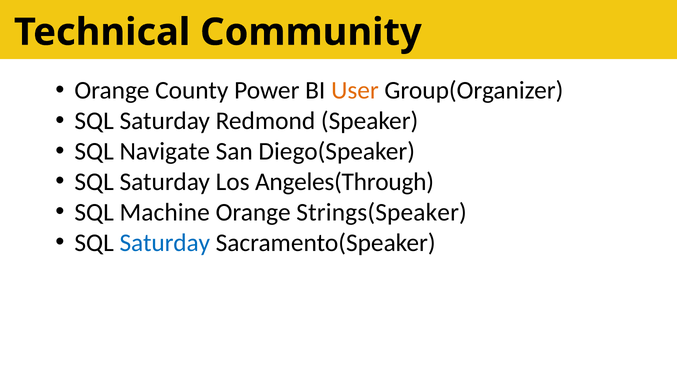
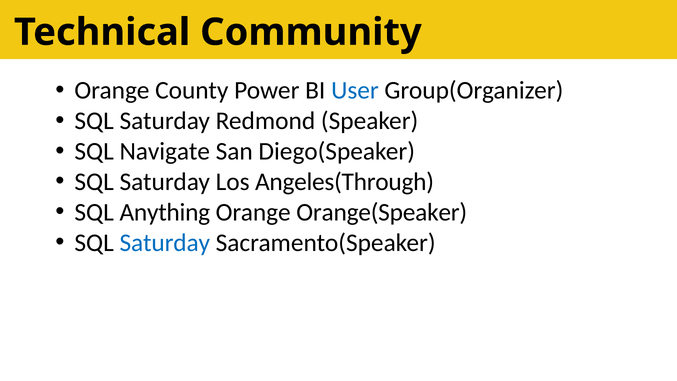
User colour: orange -> blue (355, 90)
Machine: Machine -> Anything (165, 212)
Strings(Speaker: Strings(Speaker -> Orange(Speaker (382, 212)
